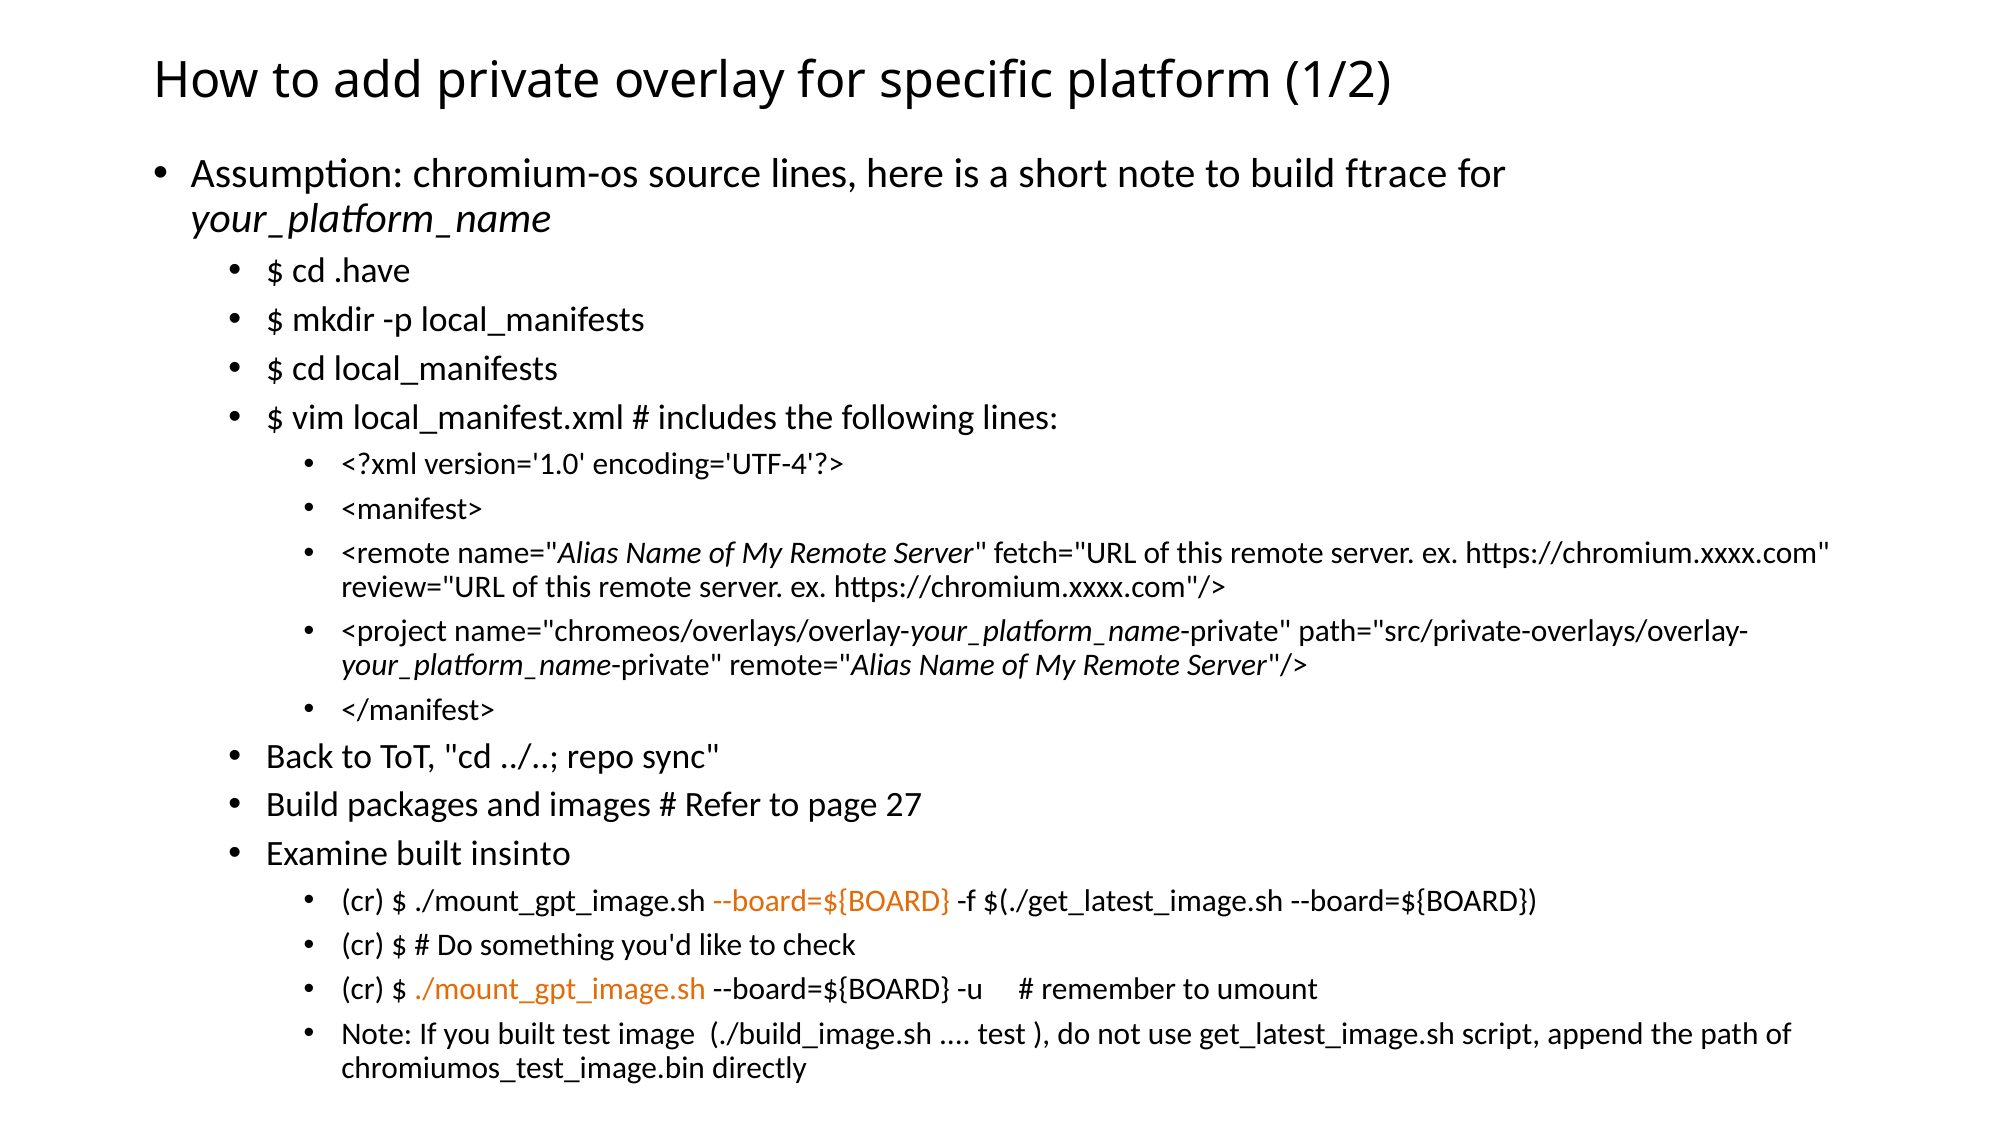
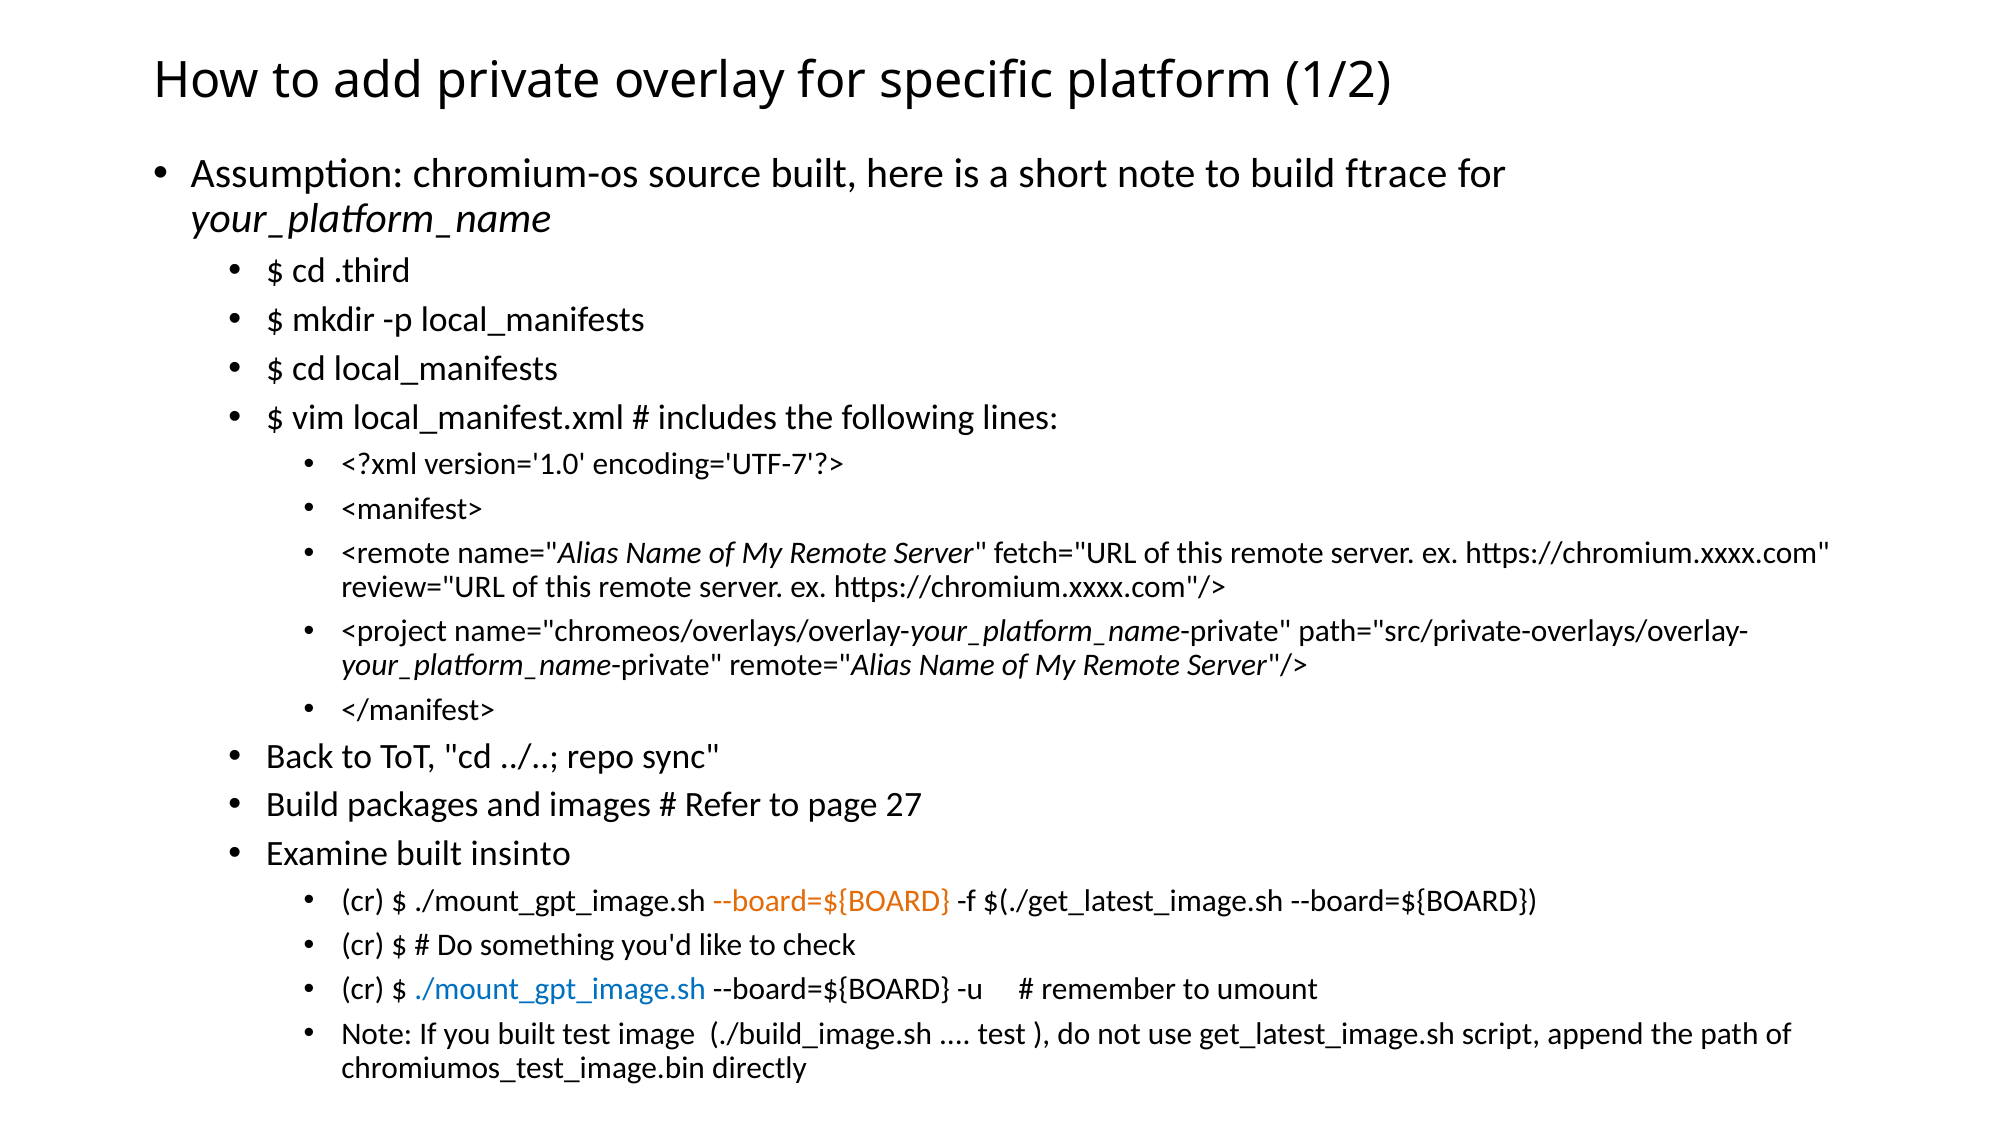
source lines: lines -> built (814, 174)
.have: .have -> .third (372, 271)
encoding='UTF-4'?>: encoding='UTF-4'?> -> encoding='UTF-7'?> (718, 464)
./mount_gpt_image.sh colour: orange -> blue (560, 989)
